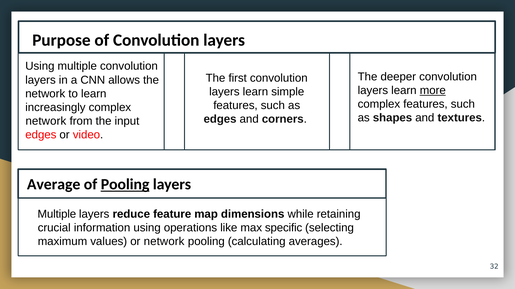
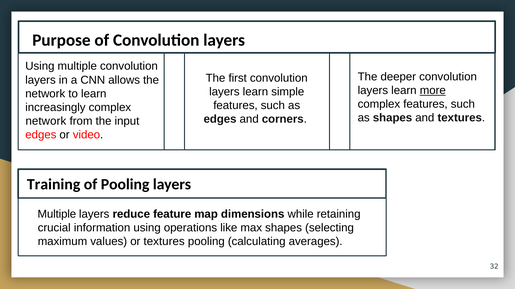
Average: Average -> Training (54, 185)
Pooling underline: present -> none (125, 185)
max specific: specific -> shapes (284, 228)
or network: network -> textures (164, 242)
